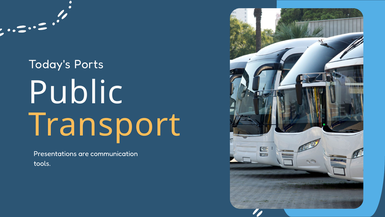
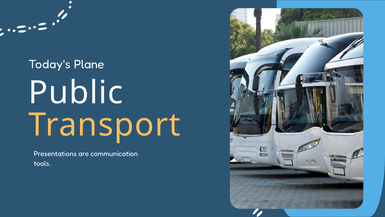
Ports: Ports -> Plane (89, 64)
